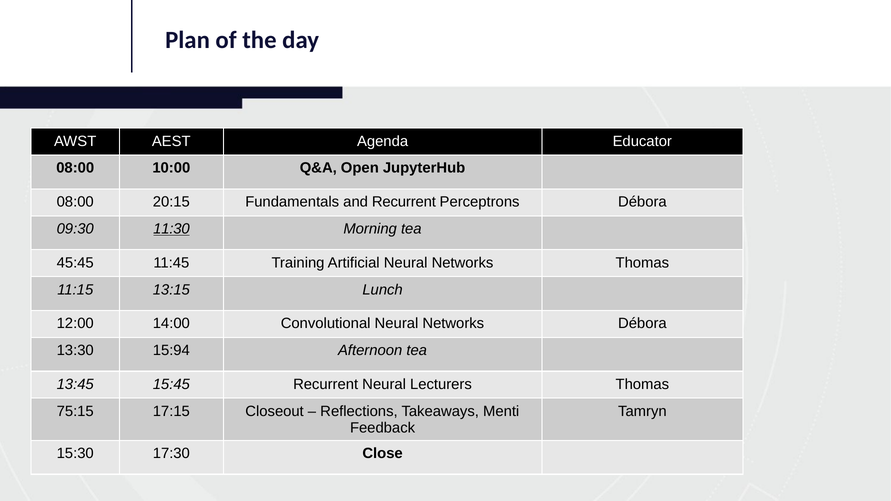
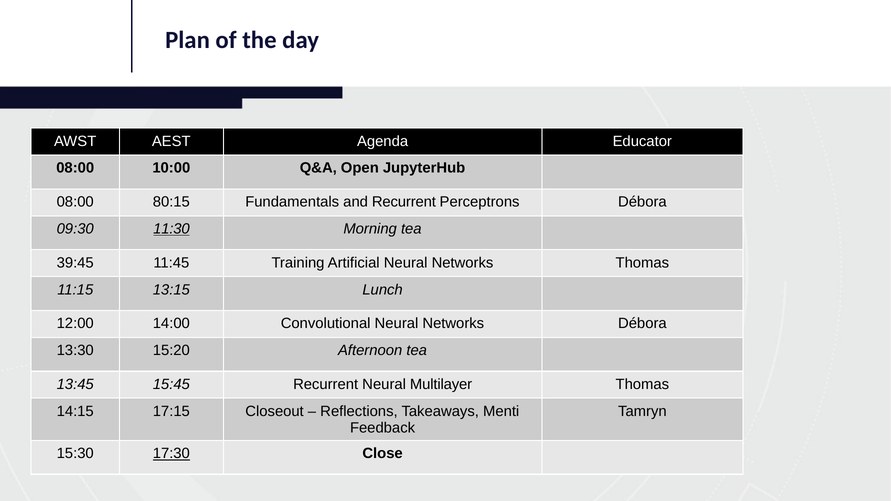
20:15: 20:15 -> 80:15 (171, 202)
45:45: 45:45 -> 39:45 (75, 263)
15:94: 15:94 -> 15:20 (171, 351)
Lecturers: Lecturers -> Multilayer (441, 384)
75:15: 75:15 -> 14:15 (75, 411)
17:30 underline: none -> present (171, 454)
